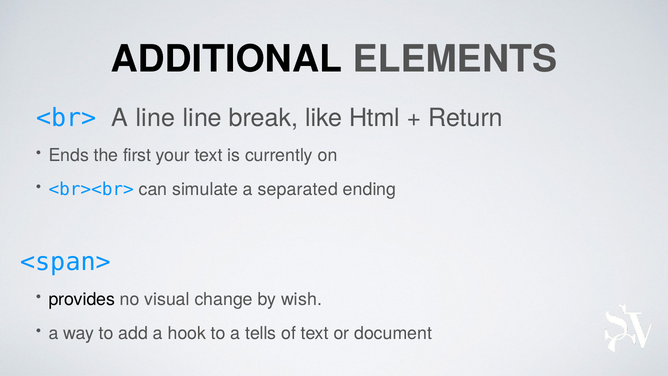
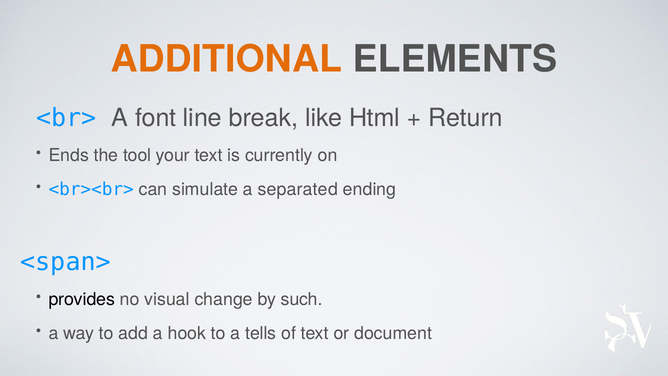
ADDITIONAL colour: black -> orange (226, 59)
A line: line -> font (156, 118)
first: first -> tool (137, 155)
wish: wish -> such (302, 299)
